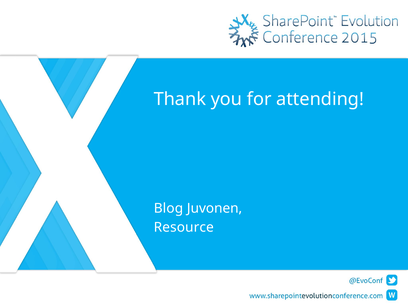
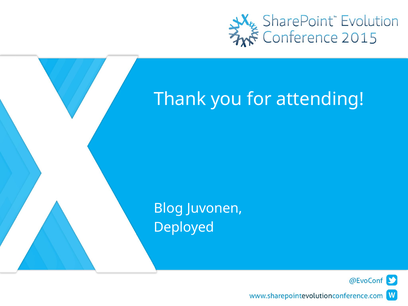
Resource: Resource -> Deployed (184, 227)
